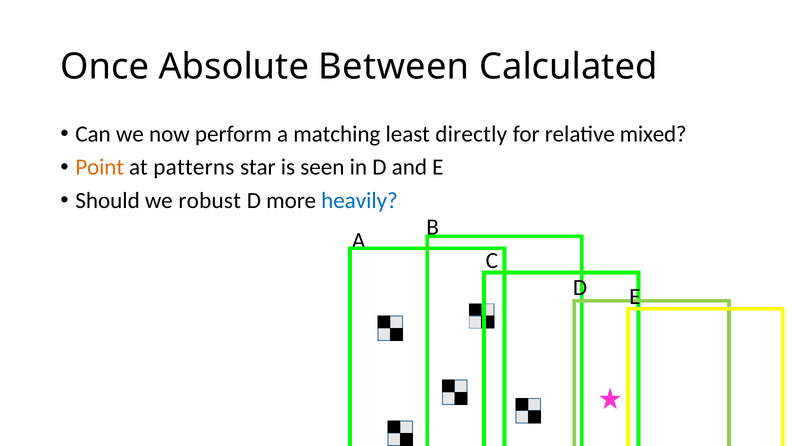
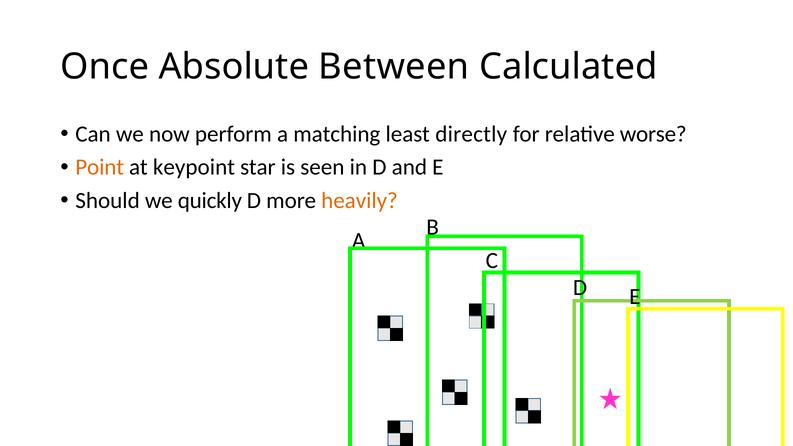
mixed: mixed -> worse (653, 134)
patterns: patterns -> keypoint (194, 167)
robust: robust -> quickly (210, 201)
heavily colour: blue -> orange (359, 201)
